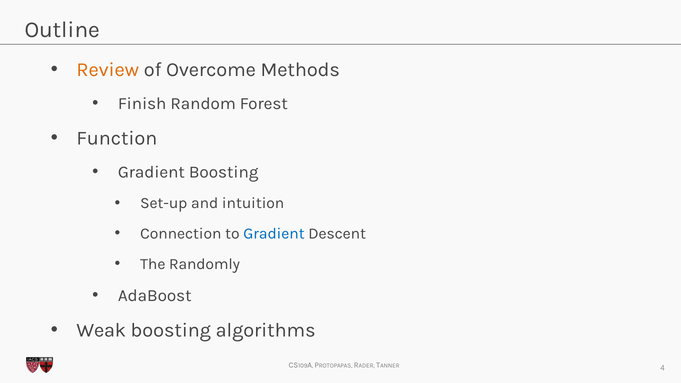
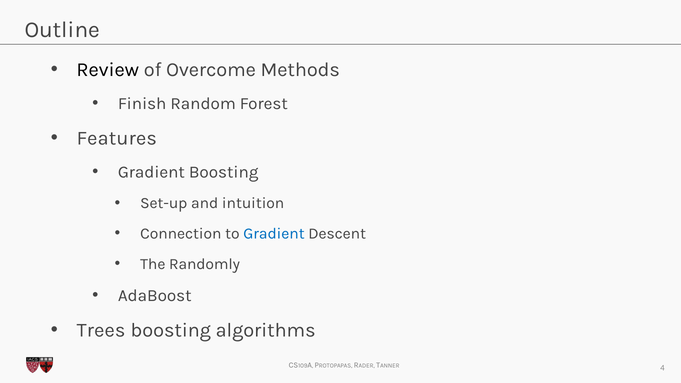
Review colour: orange -> black (108, 70)
Function: Function -> Features (117, 138)
Weak: Weak -> Trees (101, 330)
